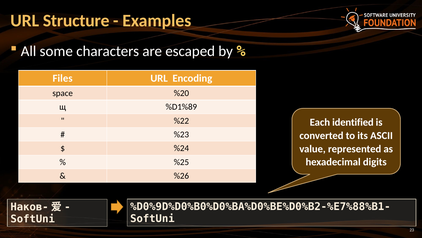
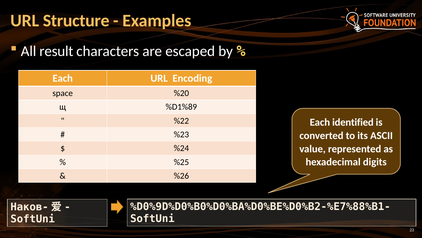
some: some -> result (56, 51)
Files: Files -> Each (63, 78)
